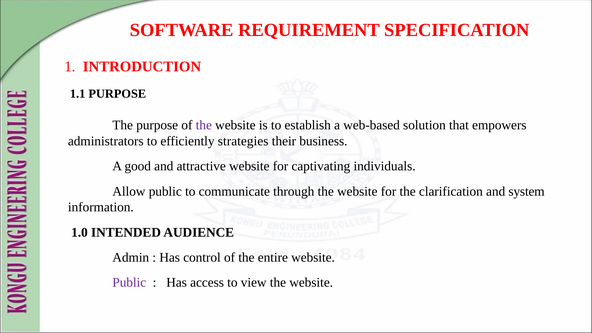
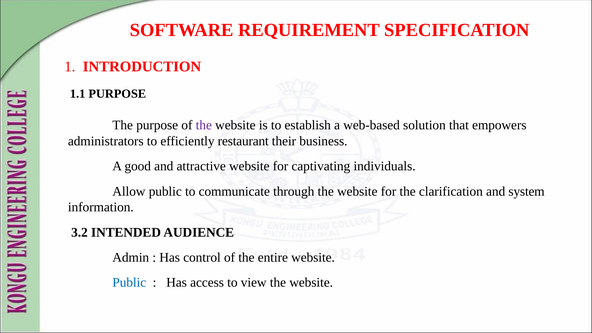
strategies: strategies -> restaurant (243, 141)
1.0: 1.0 -> 3.2 (80, 232)
Public colour: purple -> blue (129, 283)
